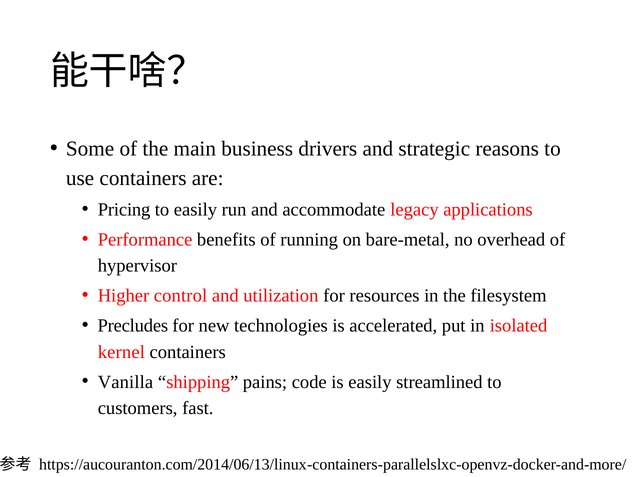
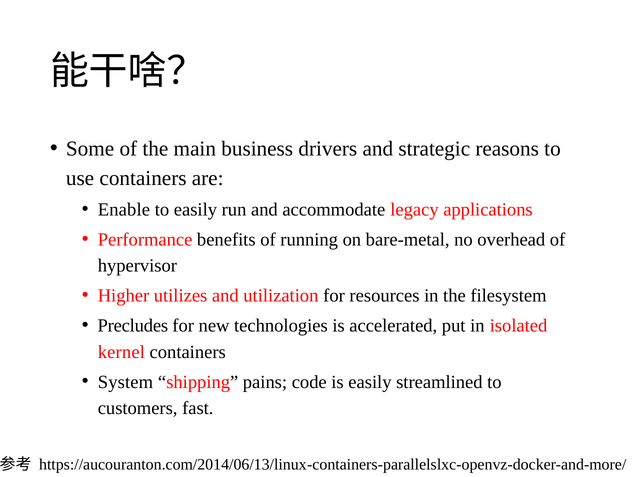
Pricing: Pricing -> Enable (124, 210)
control: control -> utilizes (181, 296)
Vanilla: Vanilla -> System (125, 382)
